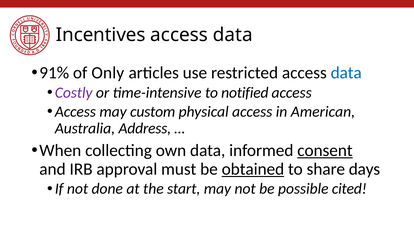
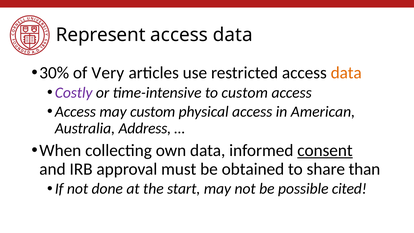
Incentives: Incentives -> Represent (101, 35)
91%: 91% -> 30% (54, 73)
Only: Only -> Very (108, 73)
data colour: blue -> orange (346, 73)
to notified: notified -> custom (245, 93)
obtained underline: present -> none (253, 169)
days: days -> than (364, 169)
